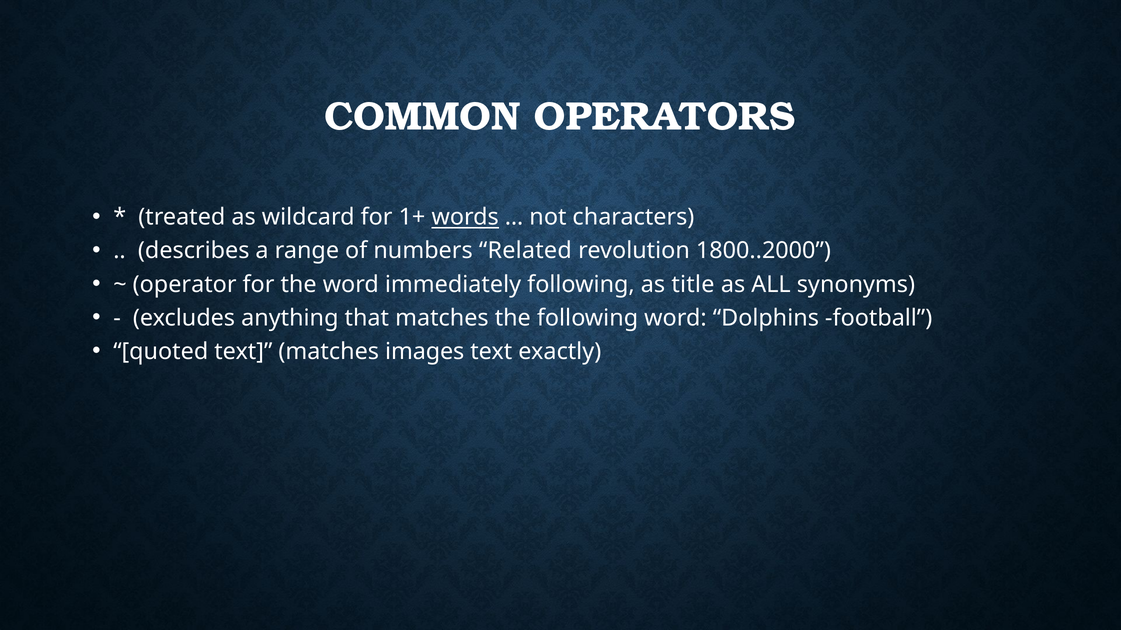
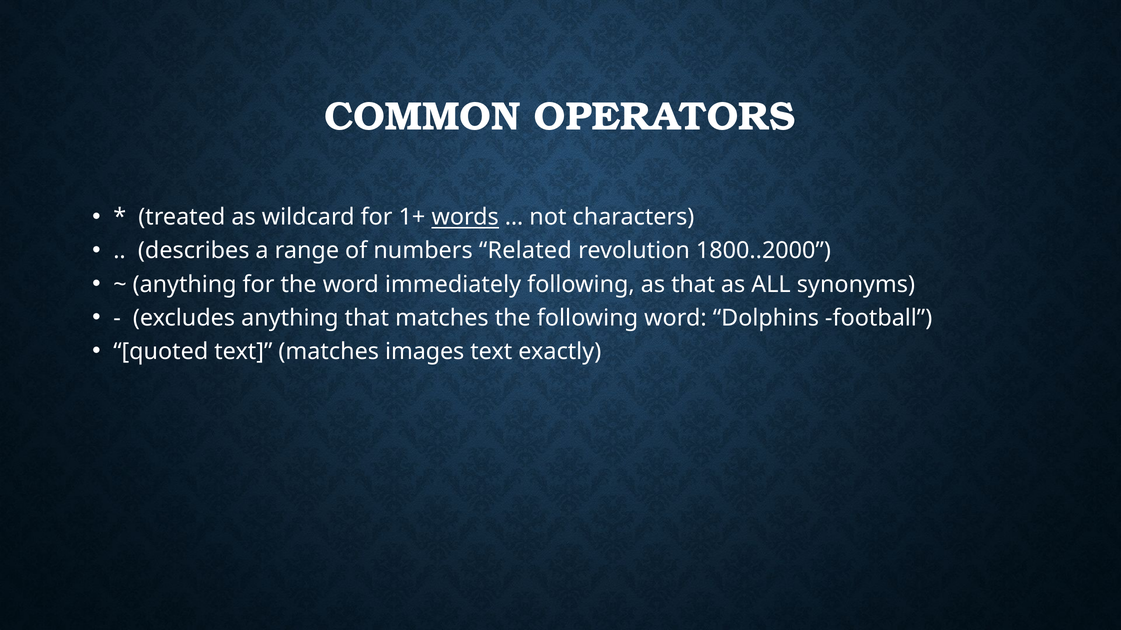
operator: operator -> anything (185, 285)
as title: title -> that (693, 285)
